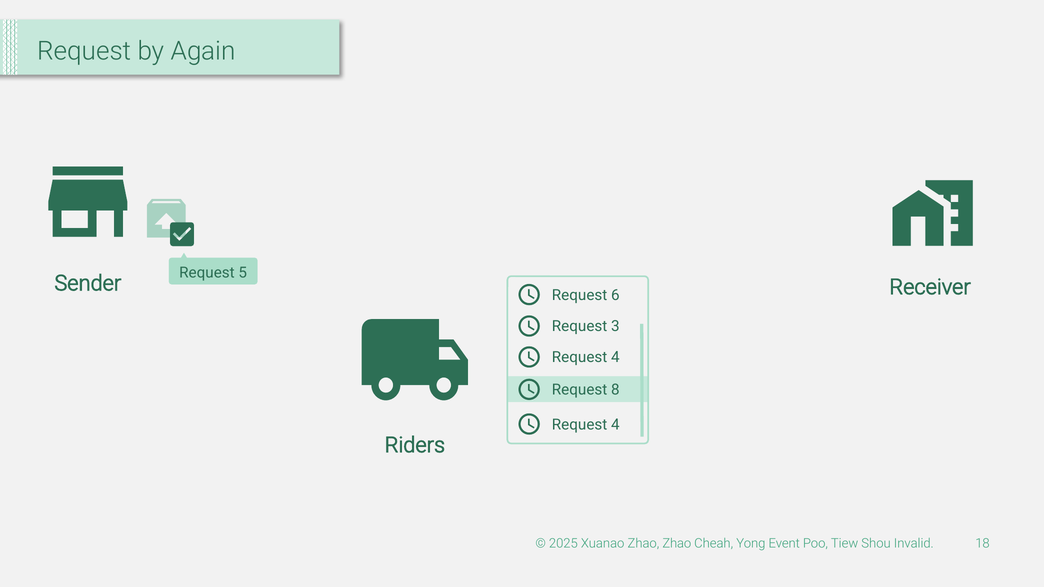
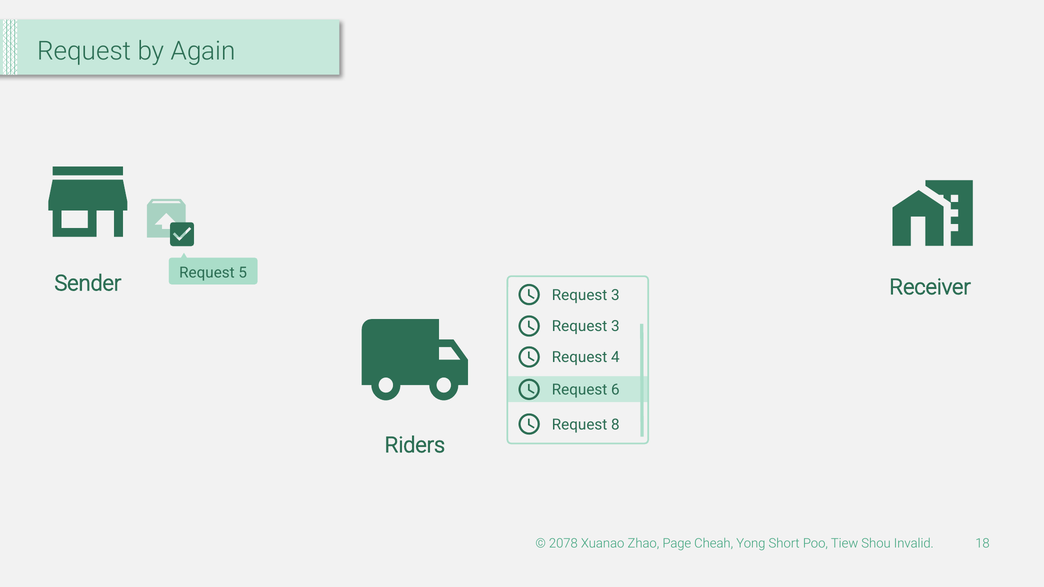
6: 6 -> 3 (615, 295)
8: 8 -> 6 (615, 390)
4: 4 -> 8 (615, 425)
2025: 2025 -> 2078 (563, 544)
Zhao Zhao: Zhao -> Page (677, 544)
Event: Event -> Short (784, 544)
